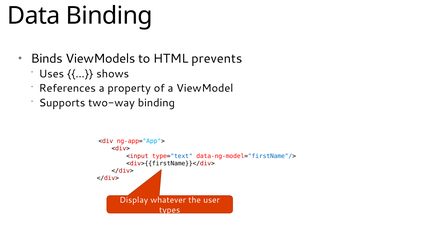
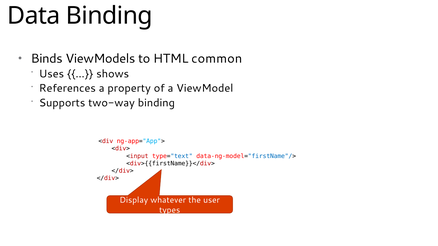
prevents: prevents -> common (217, 59)
